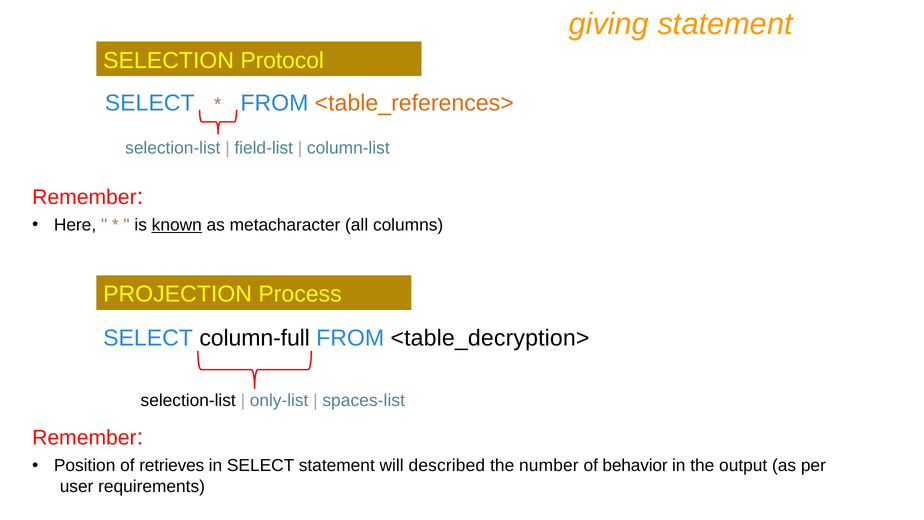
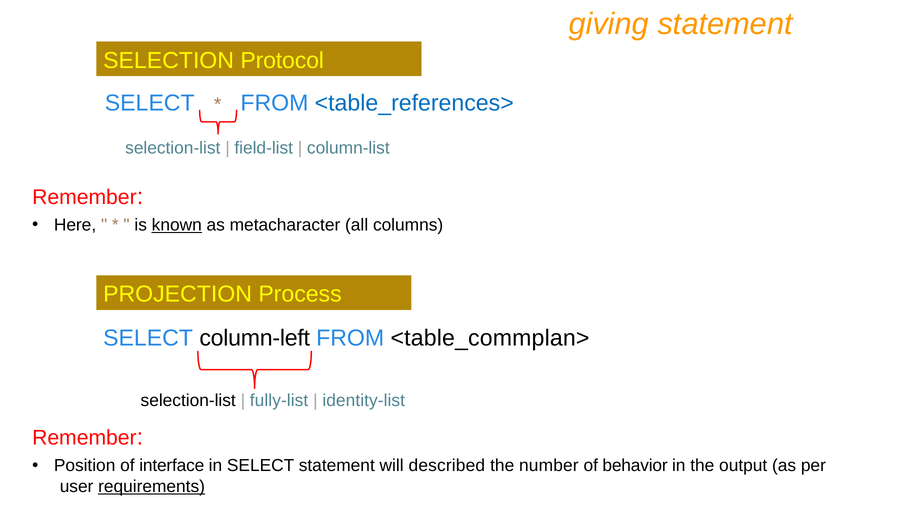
<table_references> colour: orange -> blue (414, 103)
column-full: column-full -> column-left (255, 338)
<table_decryption>: <table_decryption> -> <table_commplan> (490, 338)
only-list: only-list -> fully-list (279, 400)
spaces-list: spaces-list -> identity-list (364, 400)
retrieves: retrieves -> interface (172, 465)
requirements underline: none -> present (152, 486)
